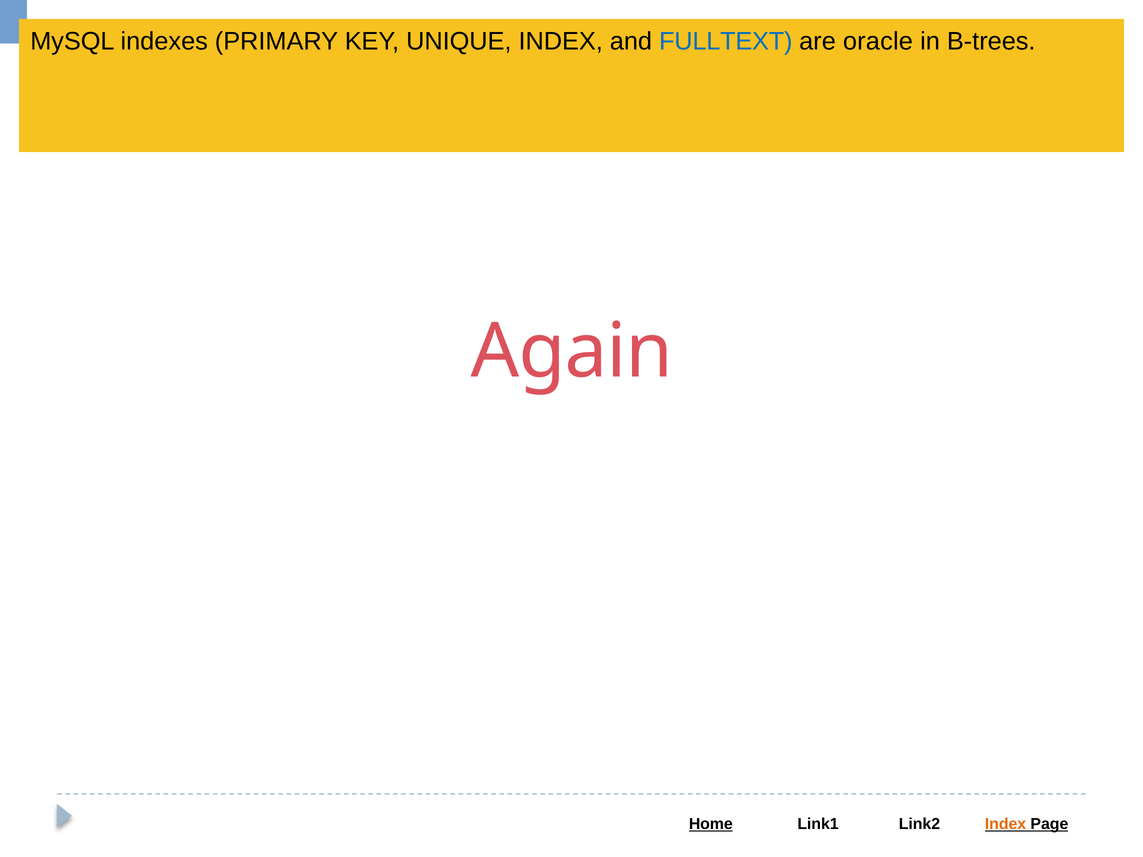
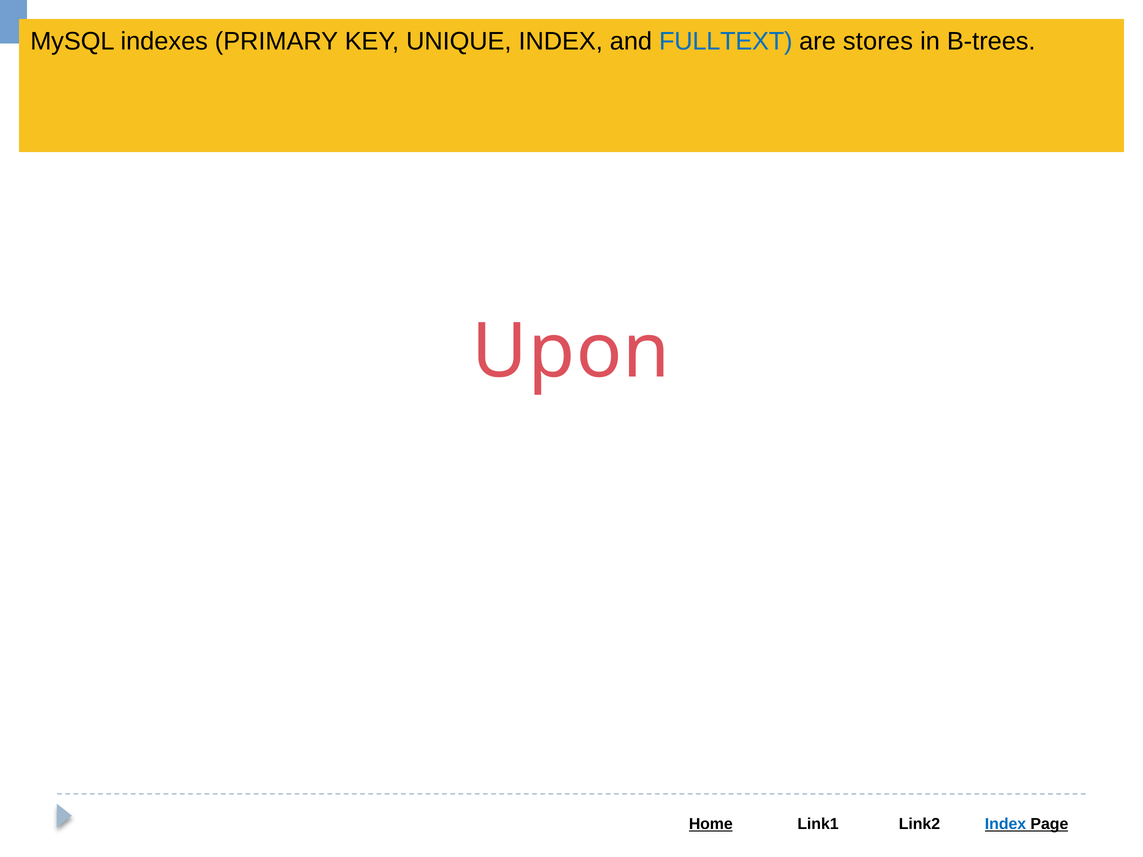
oracle: oracle -> stores (878, 42)
Again: Again -> Upon (571, 352)
Index colour: orange -> blue (1006, 824)
